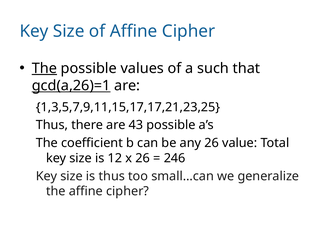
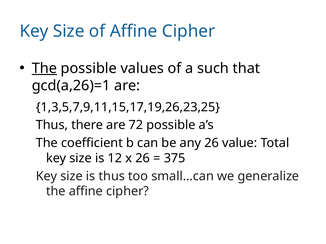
gcd(a,26)=1 underline: present -> none (71, 86)
1,3,5,7,9,11,15,17,17,21,23,25: 1,3,5,7,9,11,15,17,17,21,23,25 -> 1,3,5,7,9,11,15,17,19,26,23,25 (128, 107)
43: 43 -> 72 (136, 125)
246: 246 -> 375 (175, 158)
